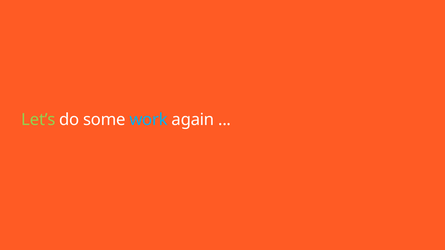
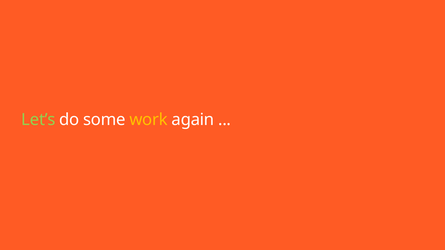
work colour: light blue -> yellow (149, 120)
